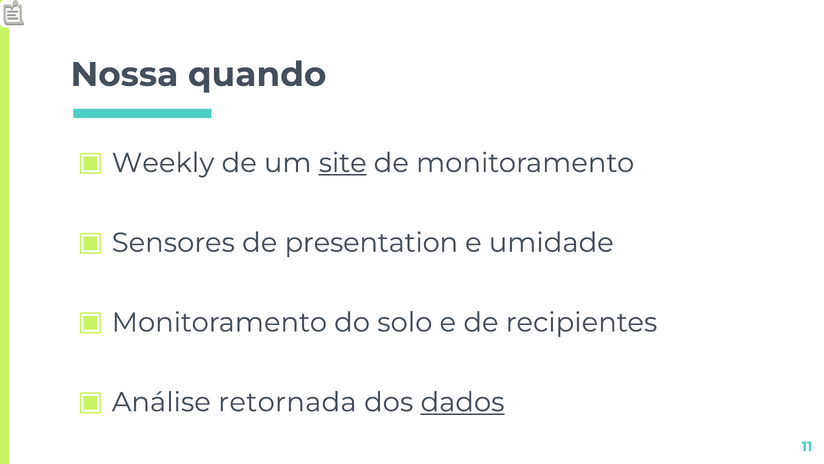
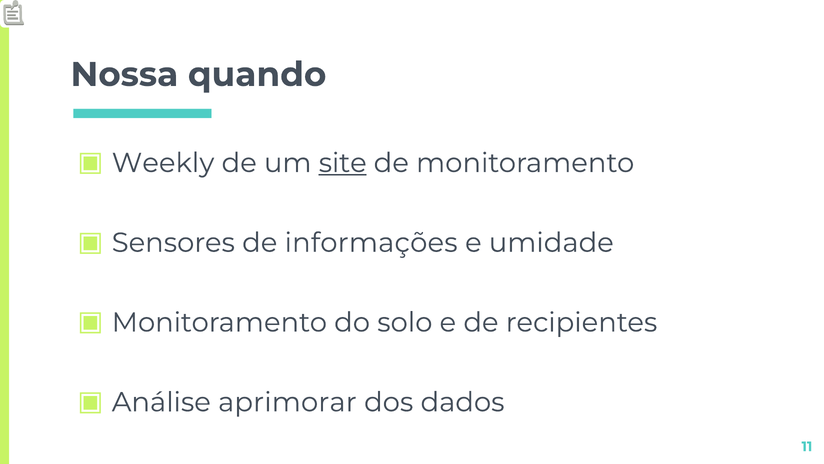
presentation: presentation -> informações (371, 243)
retornada: retornada -> aprimorar (287, 402)
dados underline: present -> none (463, 402)
